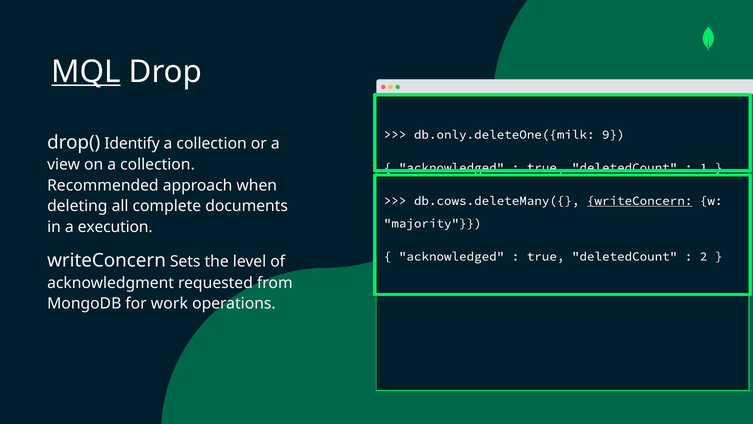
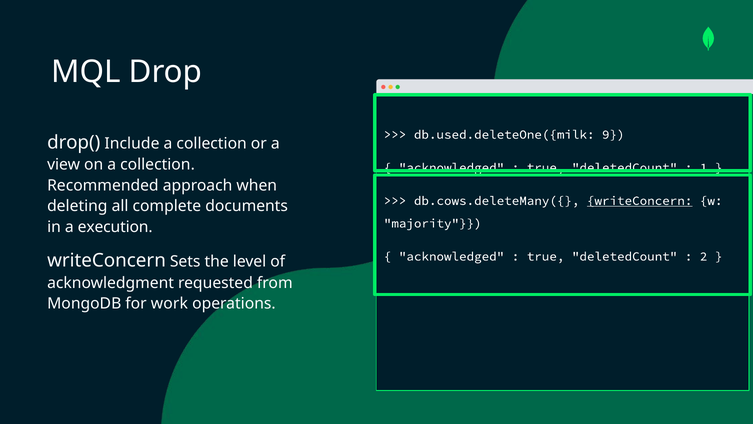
MQL underline: present -> none (86, 72)
db.only.deleteOne({milk: db.only.deleteOne({milk -> db.used.deleteOne({milk (504, 134)
Identify: Identify -> Include (132, 143)
